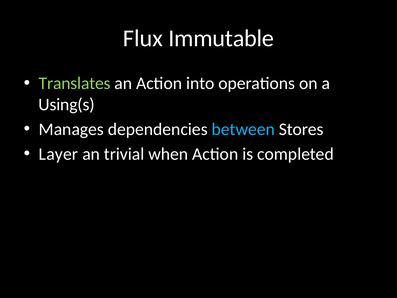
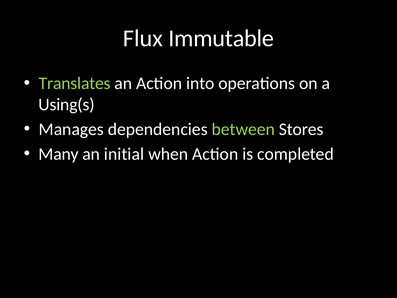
between colour: light blue -> light green (243, 129)
Layer: Layer -> Many (59, 154)
trivial: trivial -> initial (124, 154)
